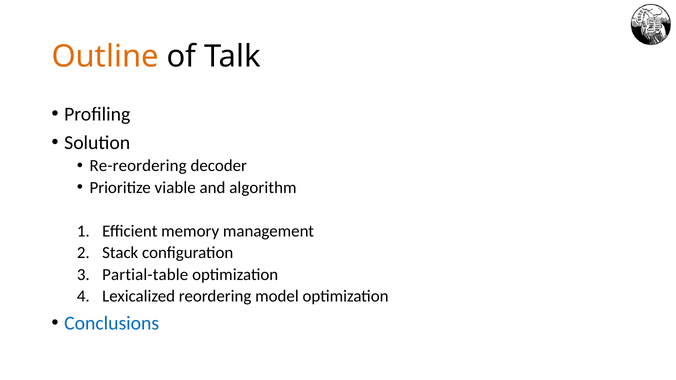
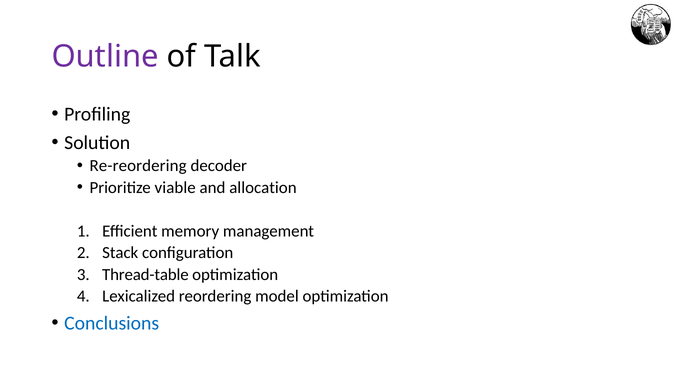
Outline colour: orange -> purple (105, 57)
algorithm: algorithm -> allocation (263, 188)
Partial-table: Partial-table -> Thread-table (145, 275)
